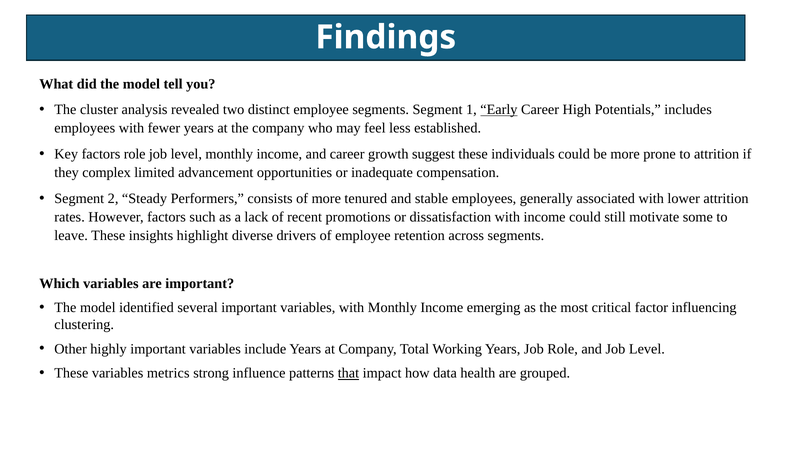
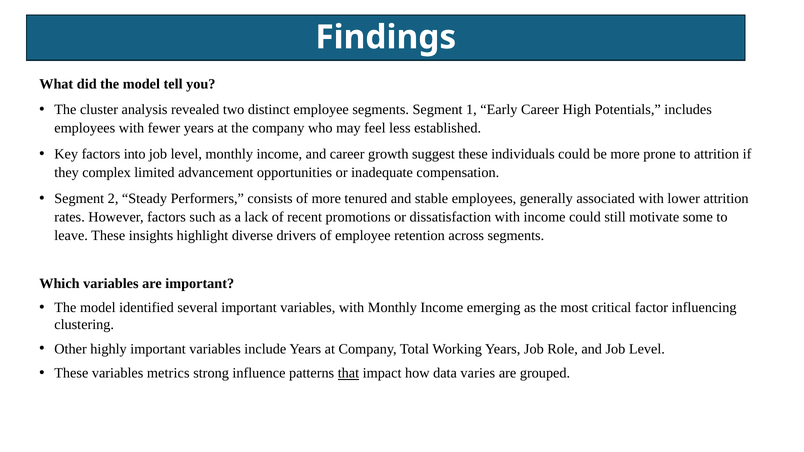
Early underline: present -> none (499, 110)
factors role: role -> into (135, 154)
health: health -> varies (478, 373)
